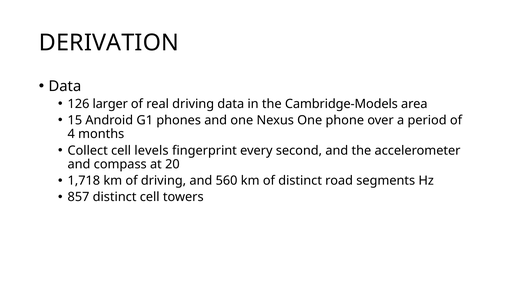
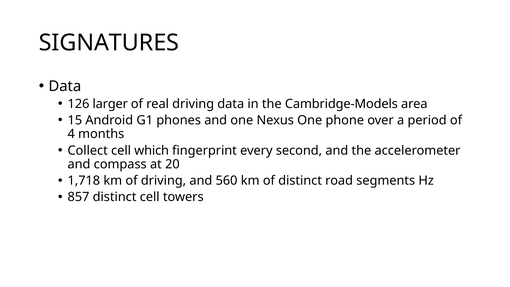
DERIVATION: DERIVATION -> SIGNATURES (109, 43)
levels: levels -> which (152, 150)
